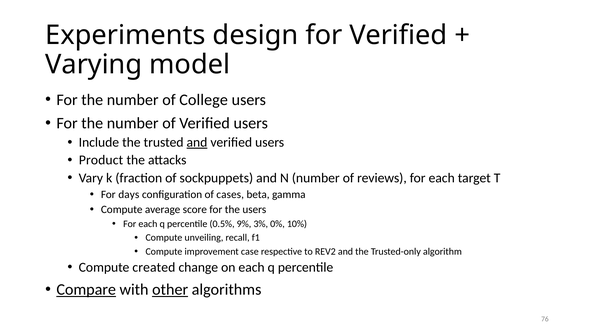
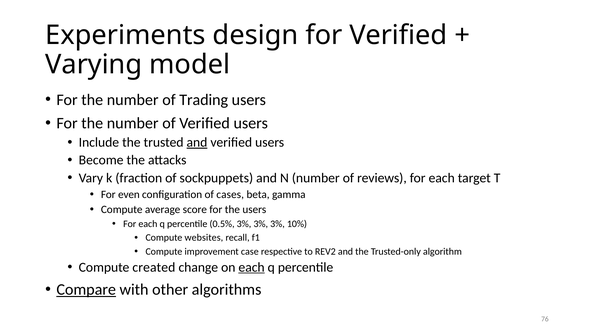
College: College -> Trading (204, 100)
Product: Product -> Become (101, 160)
days: days -> even (129, 194)
0.5% 9%: 9% -> 3% (244, 224)
0%: 0% -> 3% (277, 224)
unveiling: unveiling -> websites (204, 238)
each underline: none -> present (252, 267)
other underline: present -> none (170, 290)
